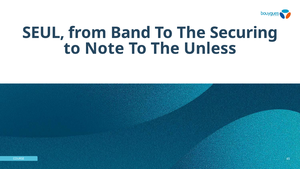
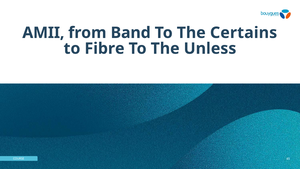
SEUL: SEUL -> AMII (43, 33)
Securing: Securing -> Certains (244, 33)
Note: Note -> Fibre (104, 48)
